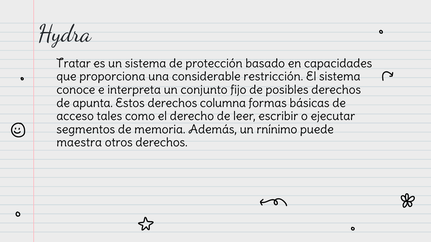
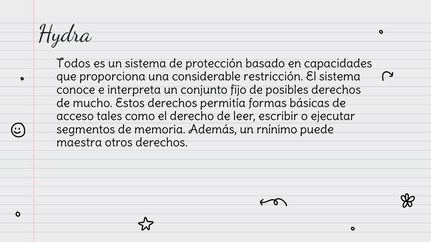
Tratar: Tratar -> Todos (73, 64)
apunta: apunta -> mucho (93, 103)
columna: columna -> permitía (223, 103)
